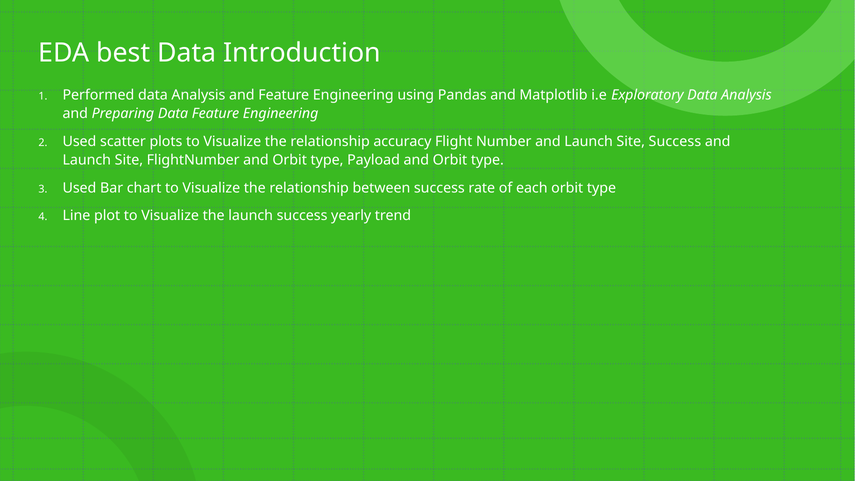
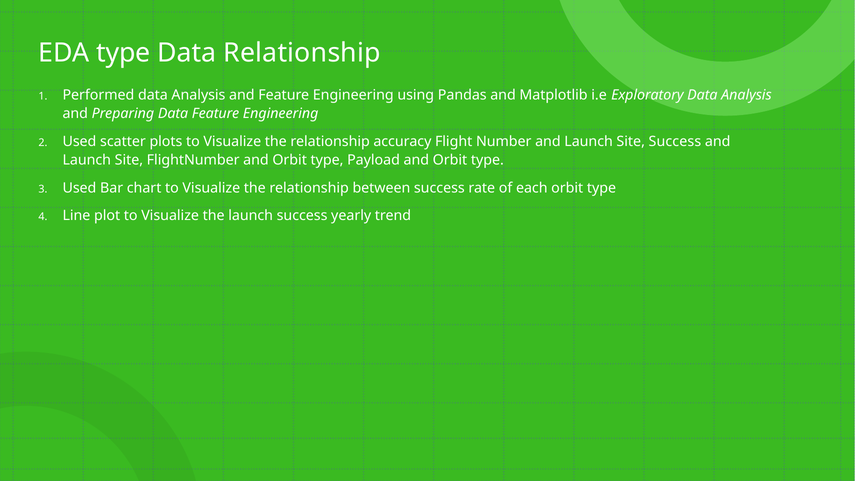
EDA best: best -> type (123, 53)
Data Introduction: Introduction -> Relationship (302, 53)
